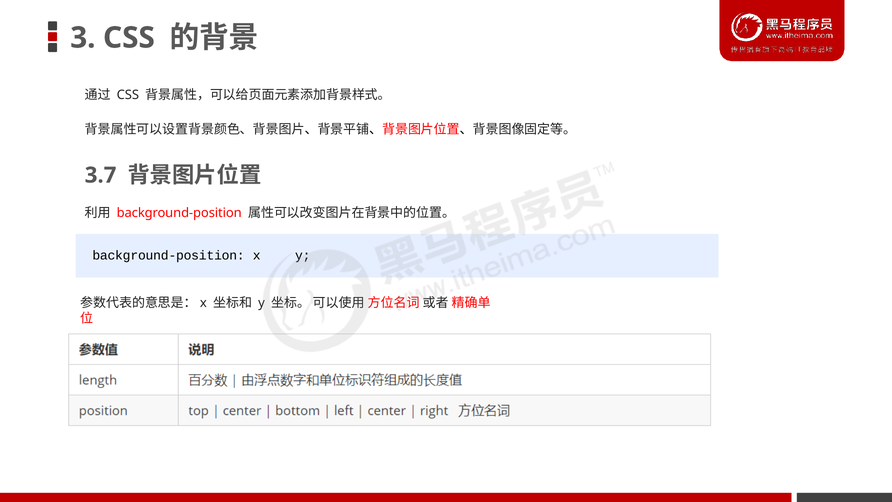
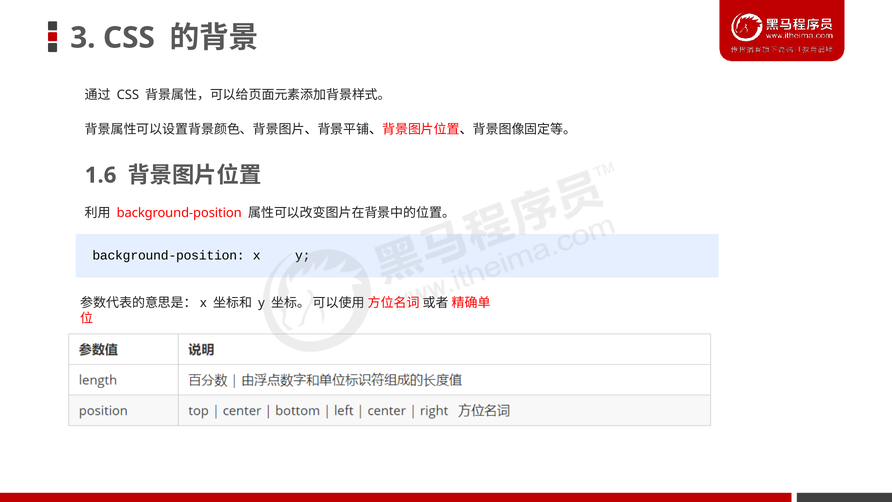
3.7: 3.7 -> 1.6 (101, 175)
